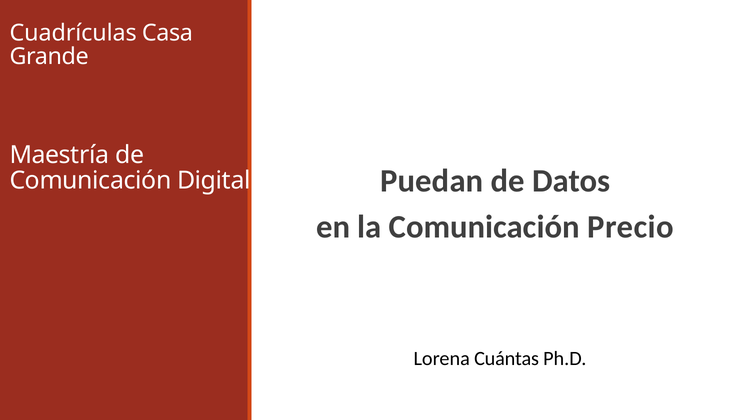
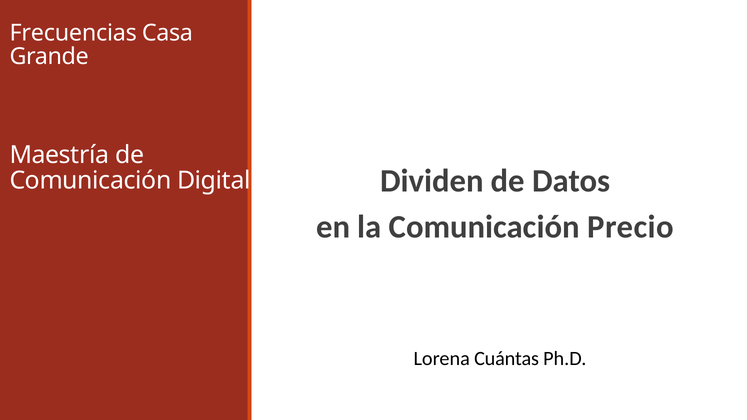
Cuadrículas: Cuadrículas -> Frecuencias (73, 33)
Puedan: Puedan -> Dividen (432, 181)
